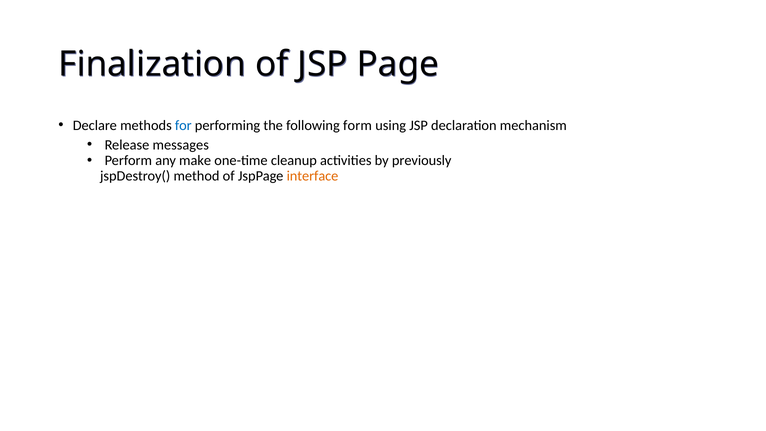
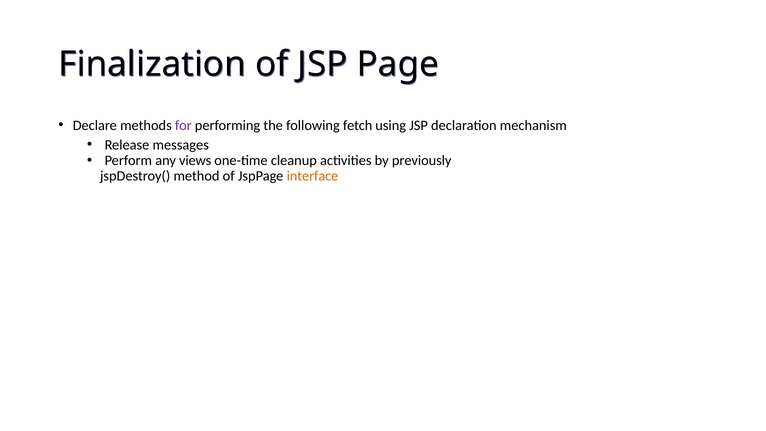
for colour: blue -> purple (183, 125)
form: form -> fetch (358, 125)
make: make -> views (195, 160)
